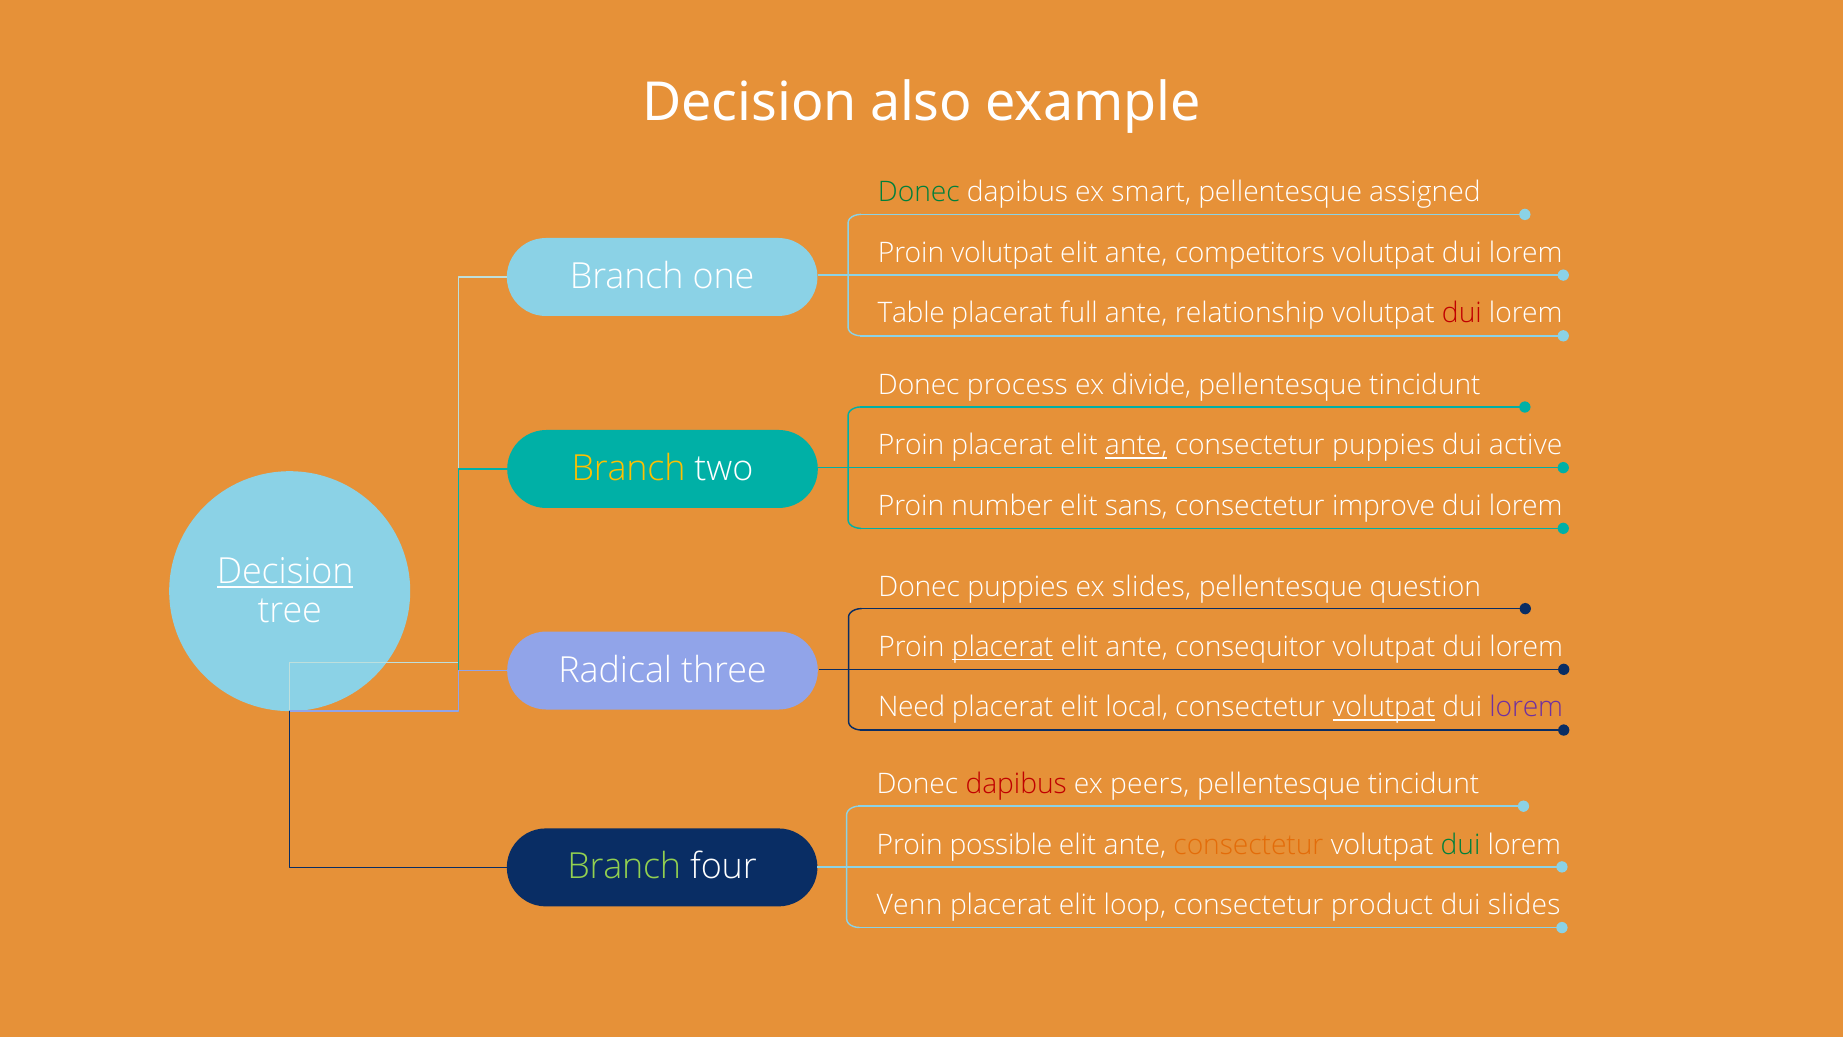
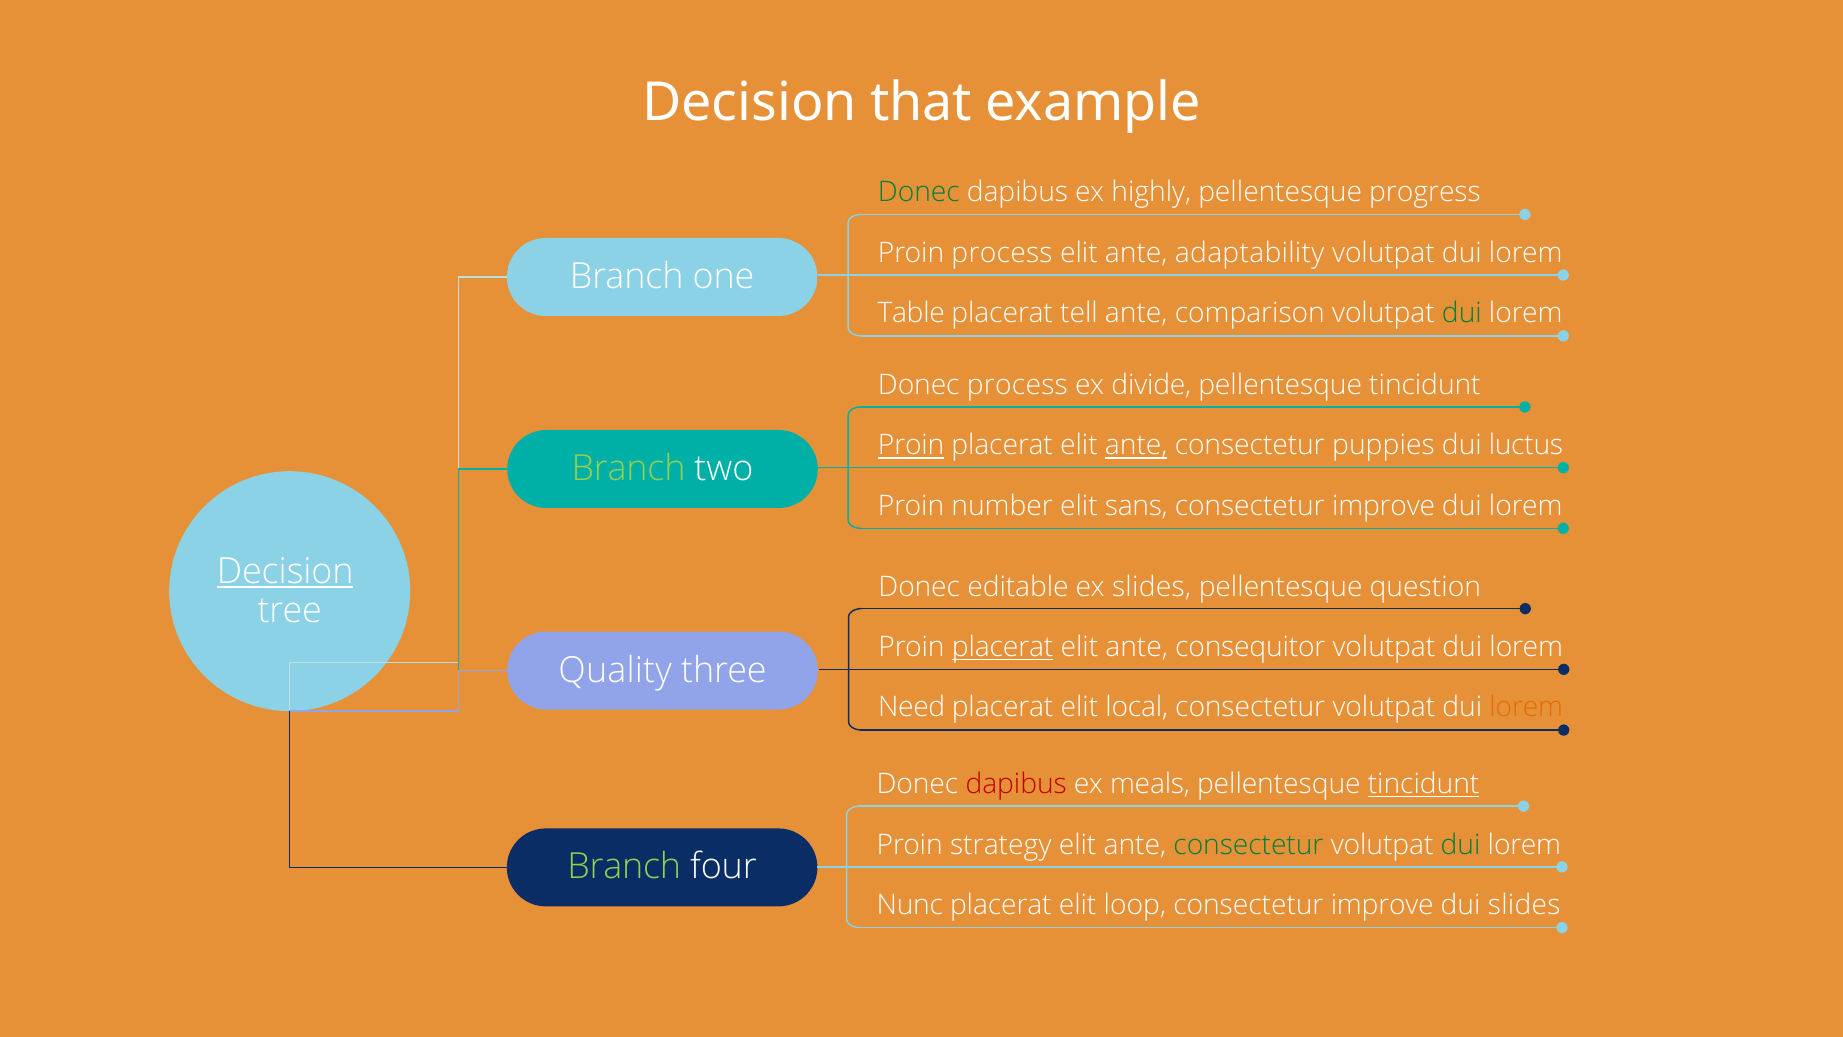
also: also -> that (921, 103)
smart: smart -> highly (1151, 193)
assigned: assigned -> progress (1425, 193)
Proin volutpat: volutpat -> process (1002, 253)
competitors: competitors -> adaptability (1250, 253)
full: full -> tell (1079, 313)
relationship: relationship -> comparison (1250, 313)
dui colour: red -> green (1462, 313)
Proin underline: none -> present (911, 445)
active: active -> luctus (1526, 445)
Branch colour: yellow -> light green (629, 469)
Donec puppies: puppies -> editable (1018, 587)
Radical: Radical -> Quality (615, 670)
volutpat underline: present -> none (1384, 707)
lorem colour: purple -> orange (1526, 707)
peers: peers -> meals (1150, 784)
tincidunt underline: none -> present (1424, 784)
possible: possible -> strategy (1001, 844)
consectetur colour: orange -> green (1248, 844)
Venn: Venn -> Nunc (910, 905)
product: product -> improve (1382, 905)
